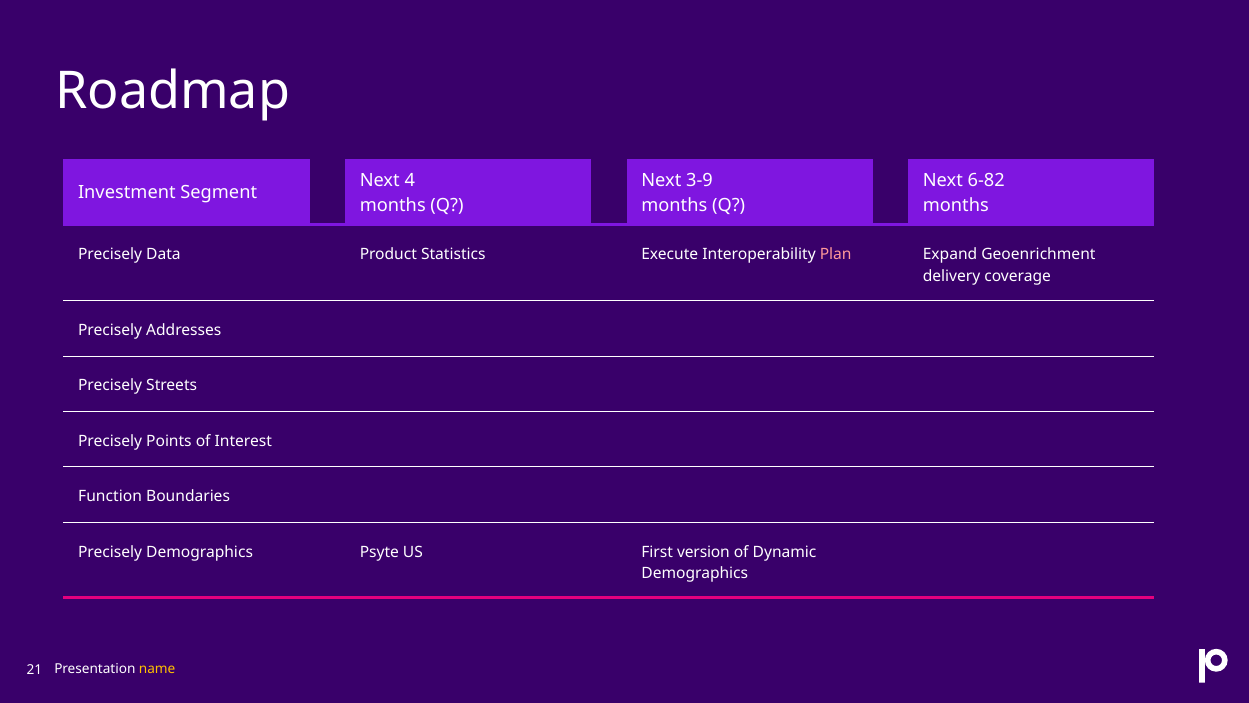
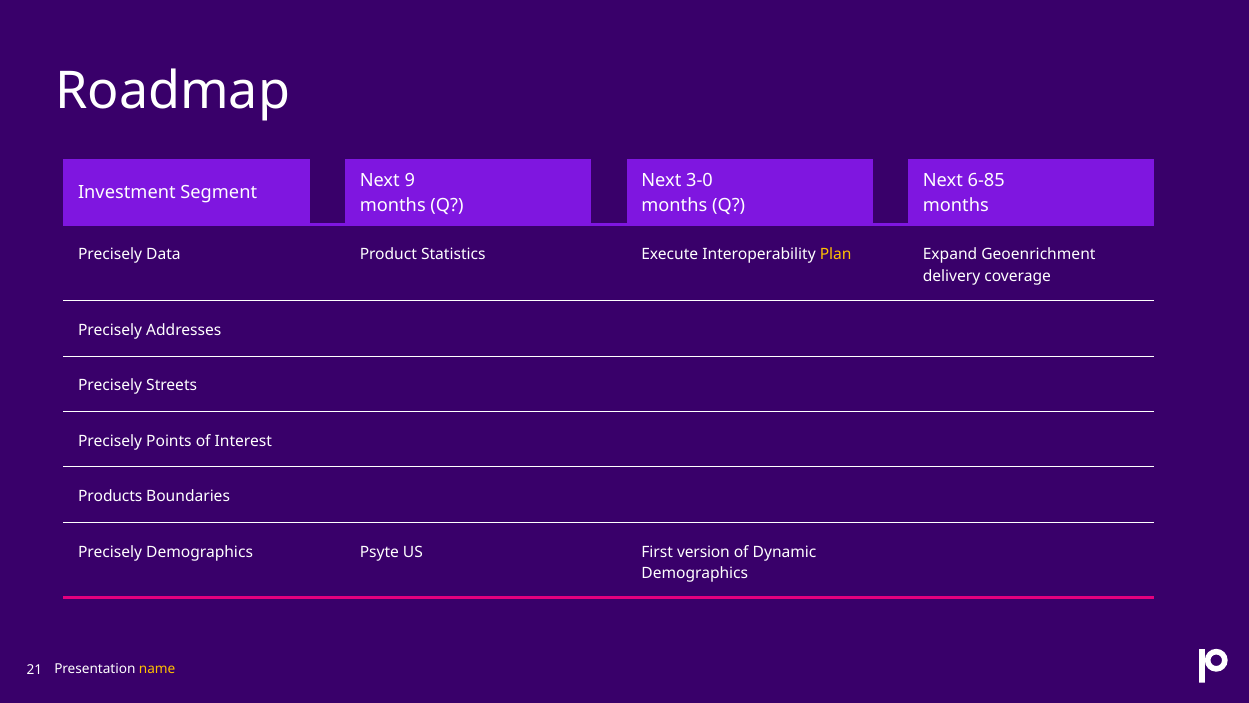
4: 4 -> 9 (410, 180)
3-9: 3-9 -> 3-0 (700, 180)
6-82: 6-82 -> 6-85 (986, 180)
Plan colour: pink -> yellow (836, 255)
Function: Function -> Products (110, 496)
